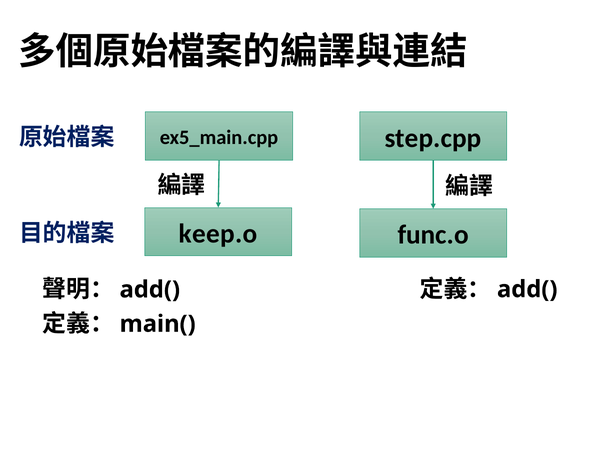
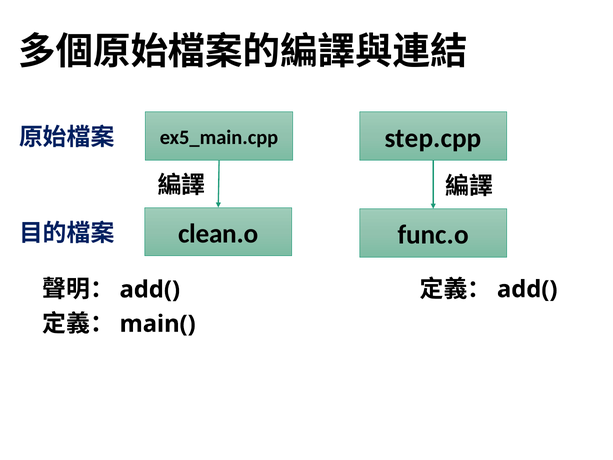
keep.o: keep.o -> clean.o (218, 234)
